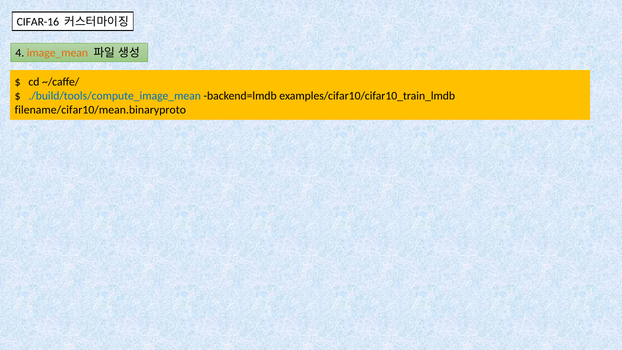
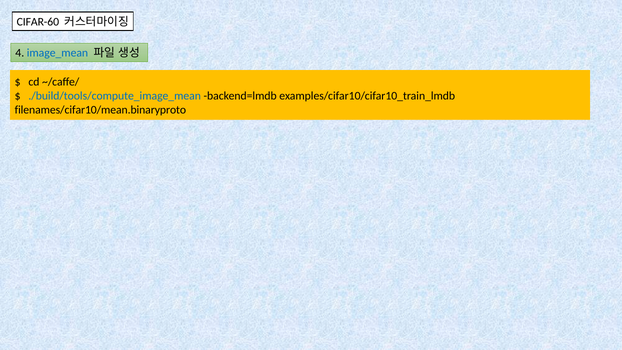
CIFAR-16: CIFAR-16 -> CIFAR-60 (38, 22)
image_mean colour: orange -> blue (57, 53)
filename/cifar10/mean.binaryproto: filename/cifar10/mean.binaryproto -> filenames/cifar10/mean.binaryproto (100, 110)
